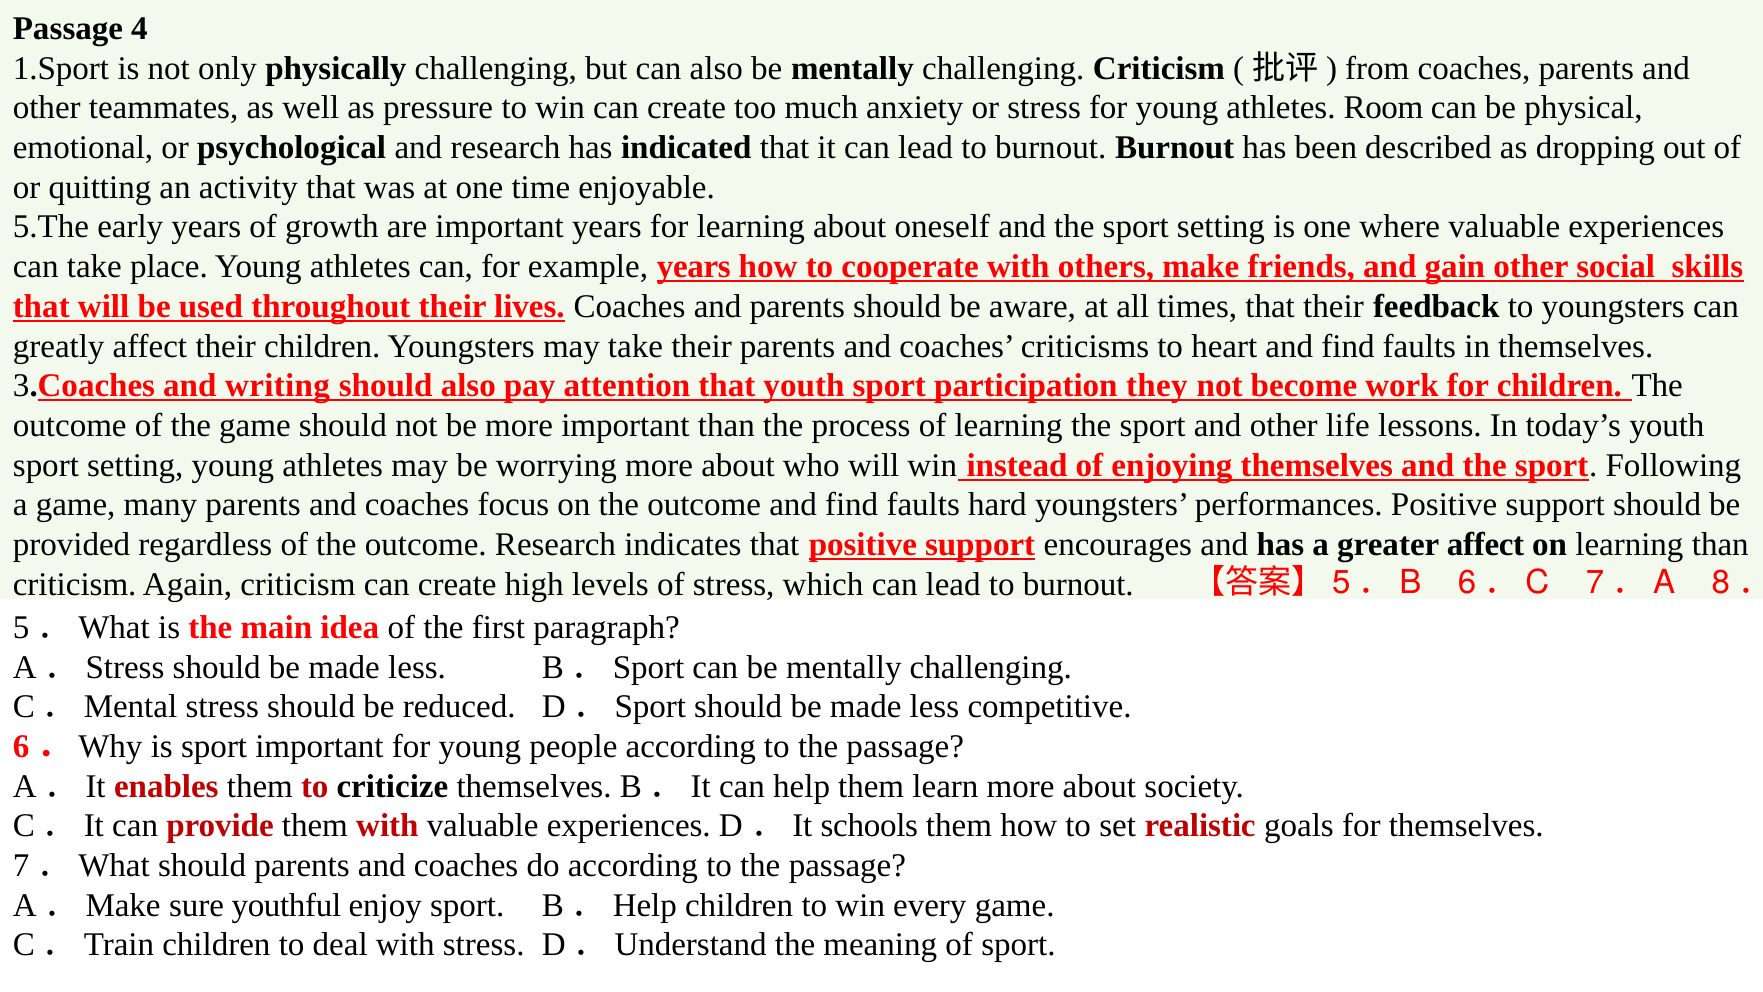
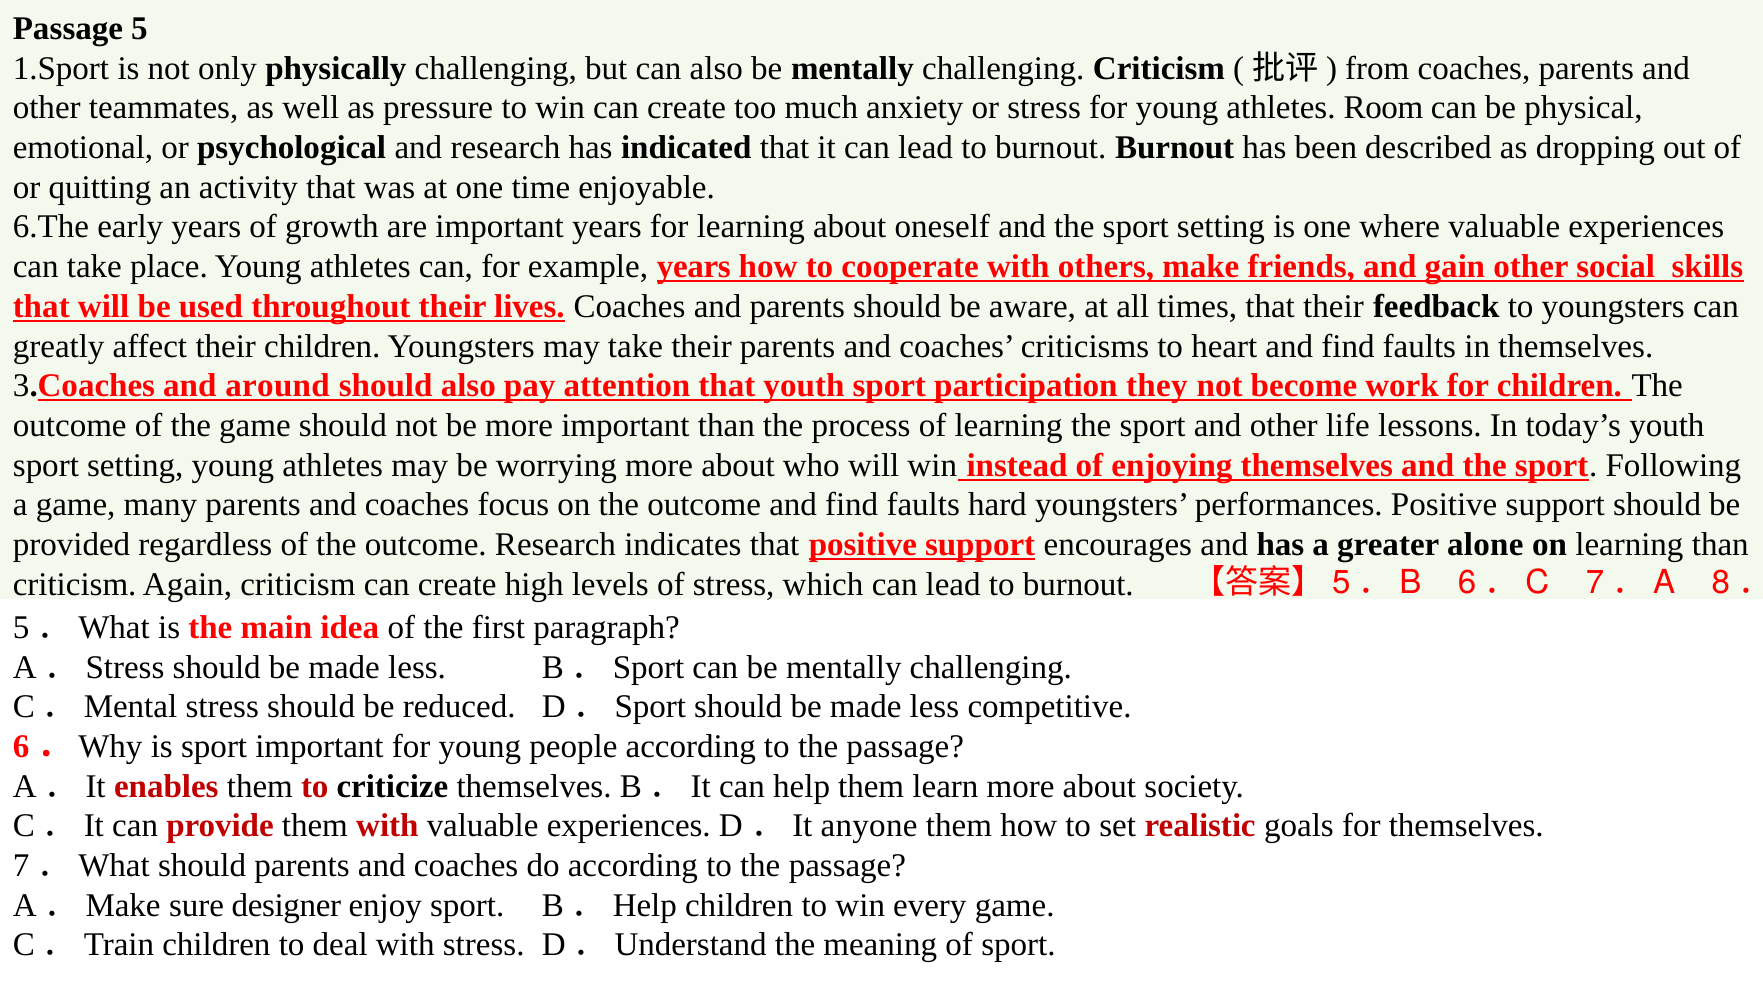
4: 4 -> 5 (139, 29)
5.The: 5.The -> 6.The (51, 227)
writing: writing -> around (278, 386)
greater affect: affect -> alone (1485, 544)
schools: schools -> anyone (869, 826)
youthful: youthful -> designer (286, 905)
